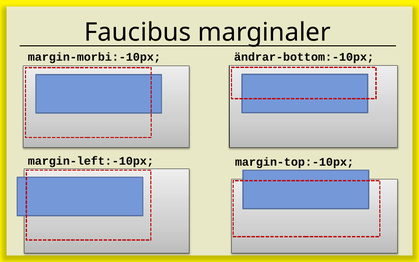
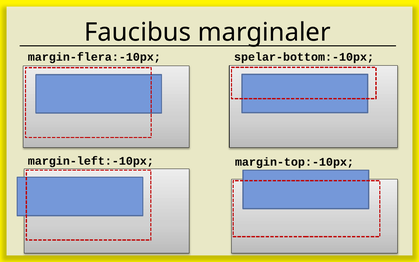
margin-morbi:-10px: margin-morbi:-10px -> margin-flera:-10px (94, 57)
ändrar-bottom:-10px: ändrar-bottom:-10px -> spelar-bottom:-10px (304, 57)
